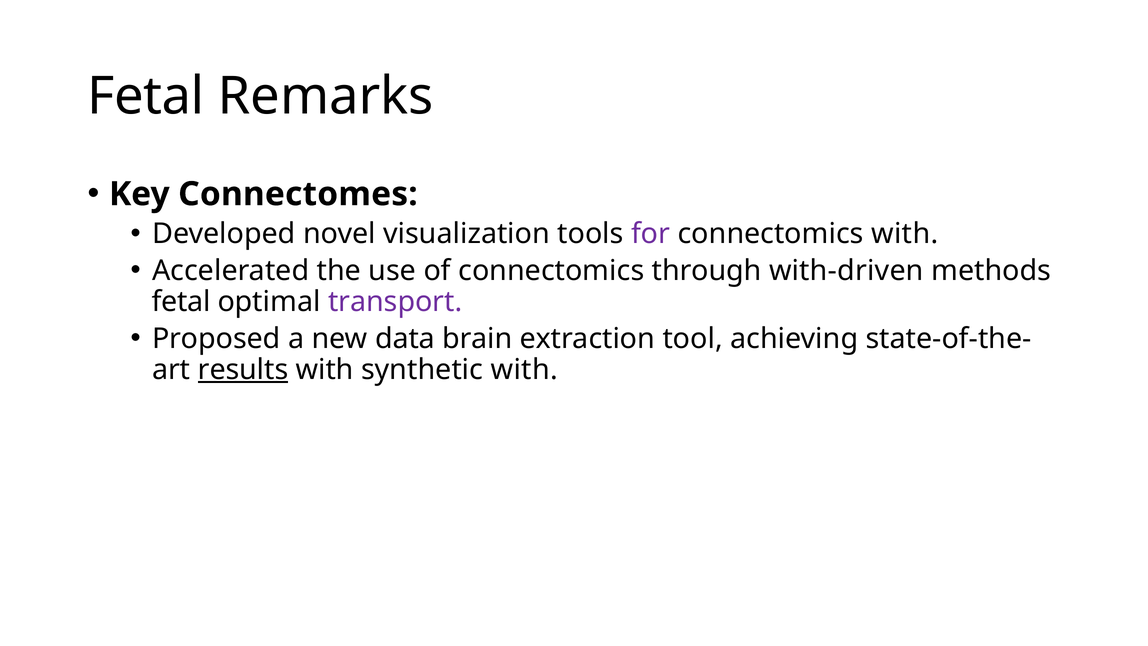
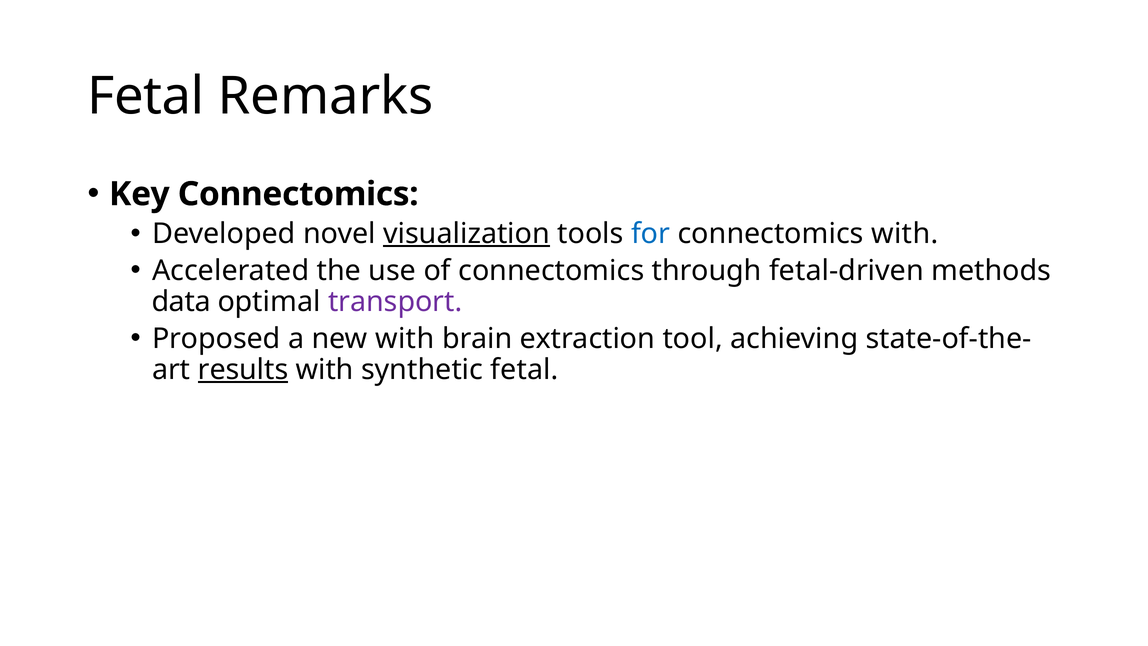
Key Connectomes: Connectomes -> Connectomics (298, 194)
visualization underline: none -> present (467, 234)
for colour: purple -> blue (651, 234)
with-driven: with-driven -> fetal-driven (846, 271)
fetal: fetal -> data (181, 302)
new data: data -> with (405, 338)
synthetic with: with -> fetal (524, 369)
